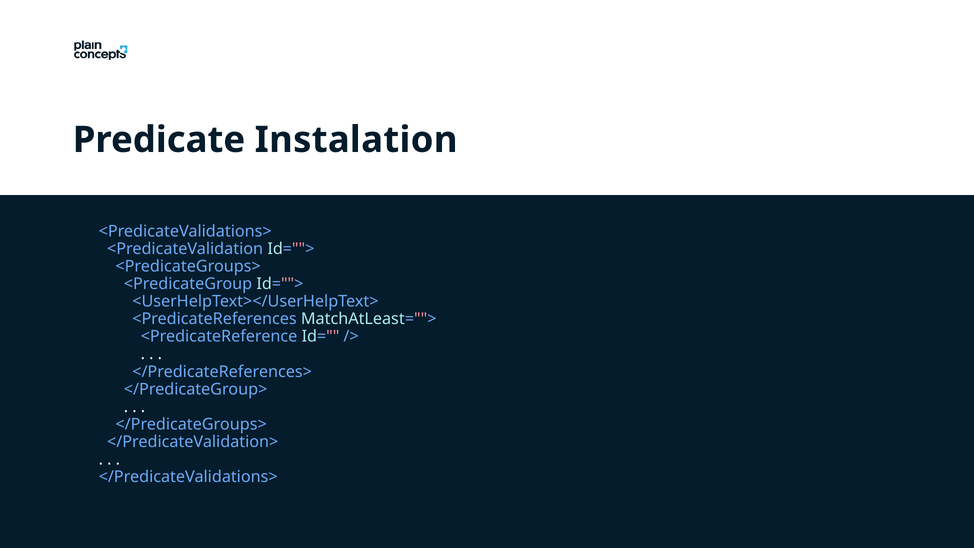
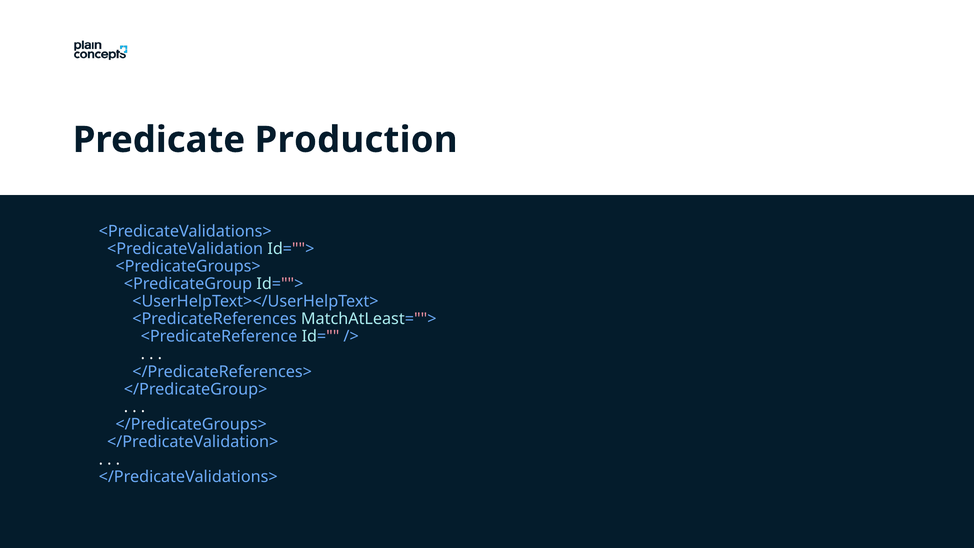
Instalation: Instalation -> Production (356, 140)
